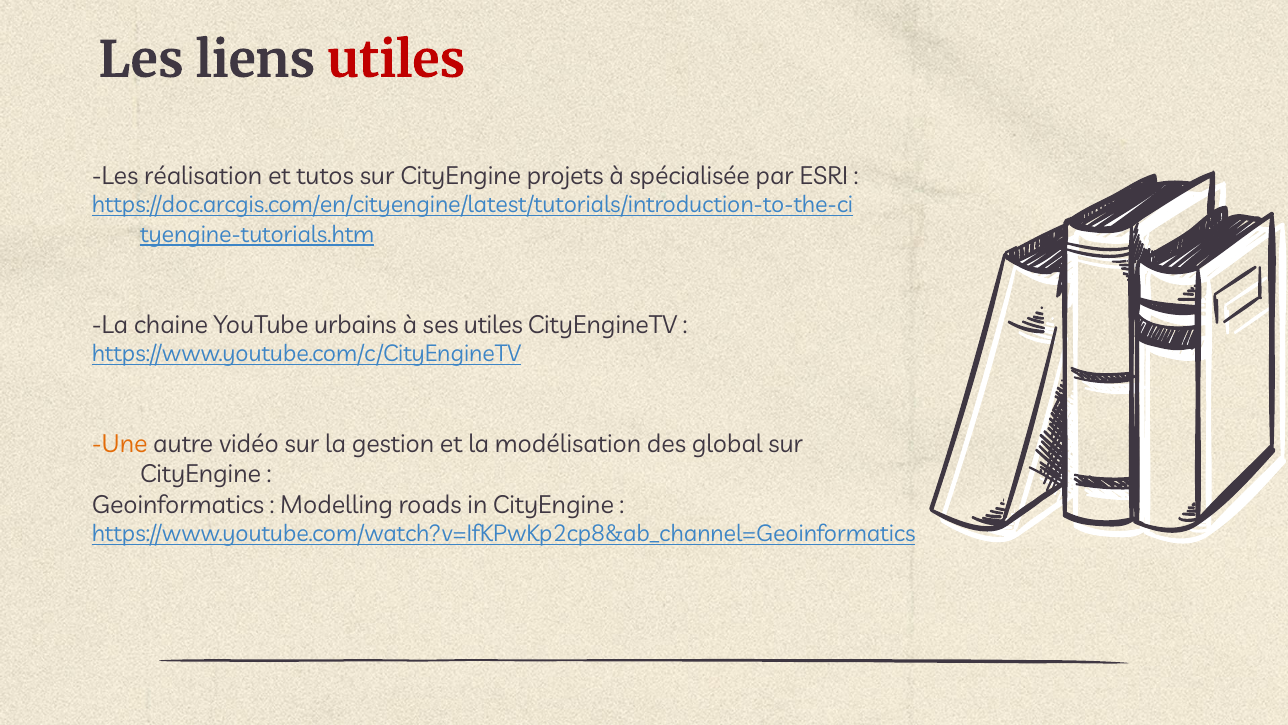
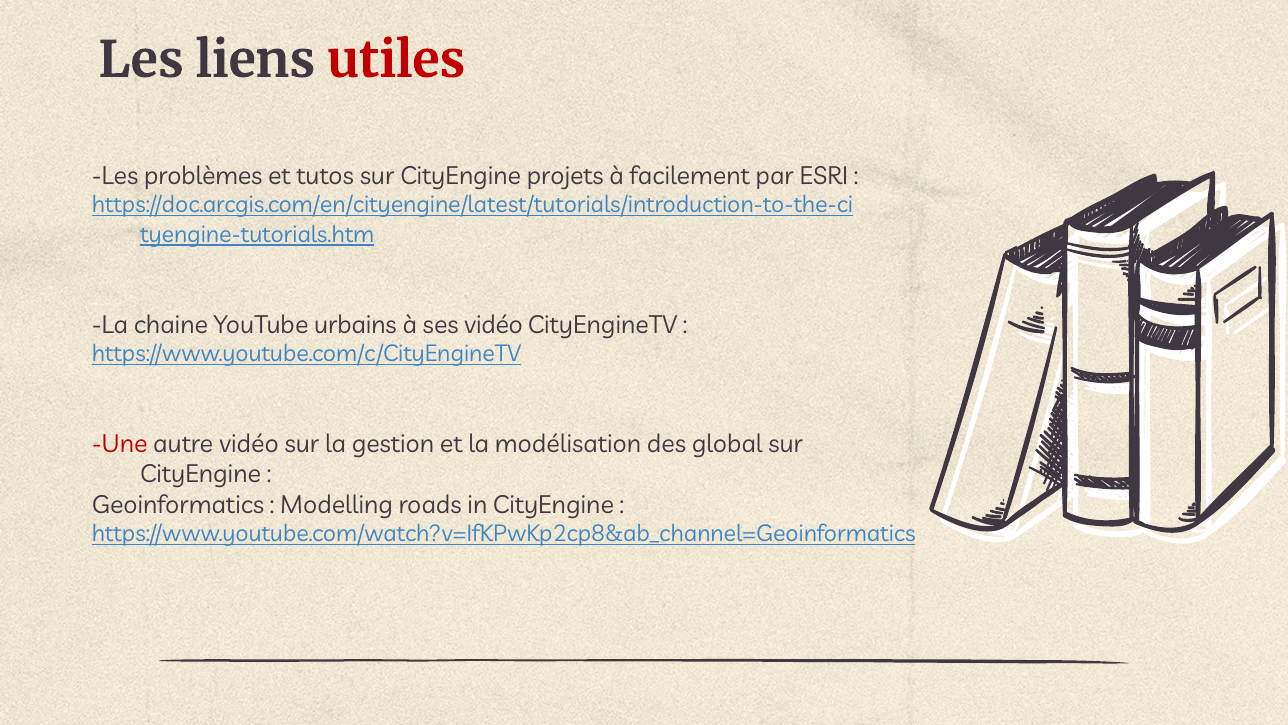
réalisation: réalisation -> problèmes (203, 176)
spécialisée: spécialisée -> facilement (690, 176)
ses utiles: utiles -> vidéo (493, 325)
Une colour: orange -> red (120, 444)
